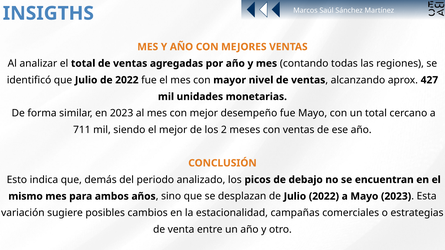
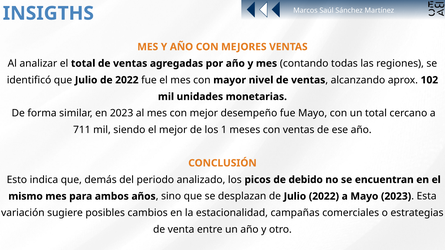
427: 427 -> 102 (429, 80)
2: 2 -> 1 (224, 130)
debajo: debajo -> debido (306, 180)
